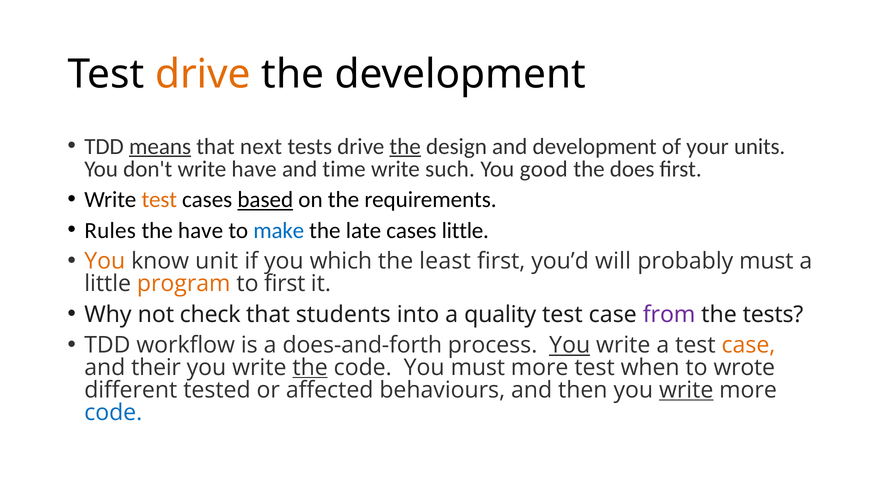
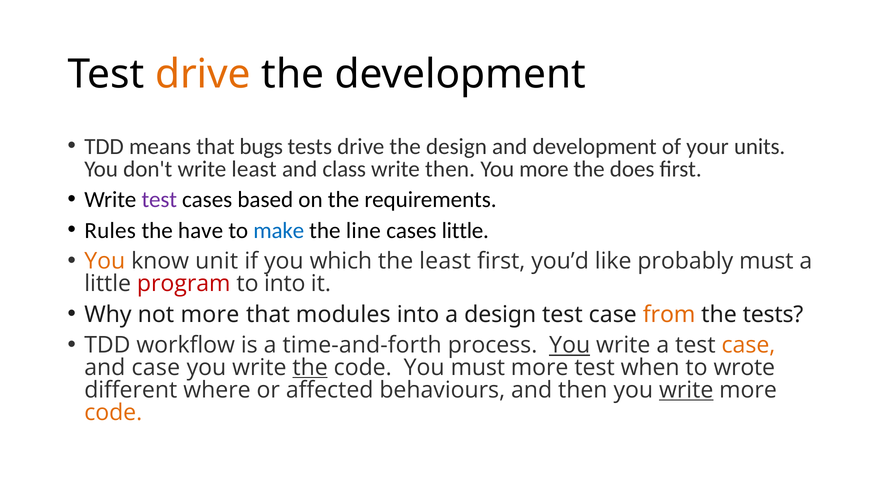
means underline: present -> none (160, 146)
next: next -> bugs (261, 146)
the underline: present -> none (405, 146)
write have: have -> least (254, 169)
time: time -> class (344, 169)
write such: such -> then (450, 169)
You good: good -> more (544, 169)
test colour: orange -> purple (159, 200)
based underline: present -> none (265, 200)
late: late -> line (363, 230)
will: will -> like (613, 261)
program colour: orange -> red (184, 284)
to first: first -> into (285, 284)
not check: check -> more (210, 314)
students: students -> modules (343, 314)
a quality: quality -> design (500, 314)
from colour: purple -> orange (669, 314)
does-and-forth: does-and-forth -> time-and-forth (362, 345)
and their: their -> case (156, 368)
tested: tested -> where (217, 390)
code colour: blue -> orange (113, 412)
